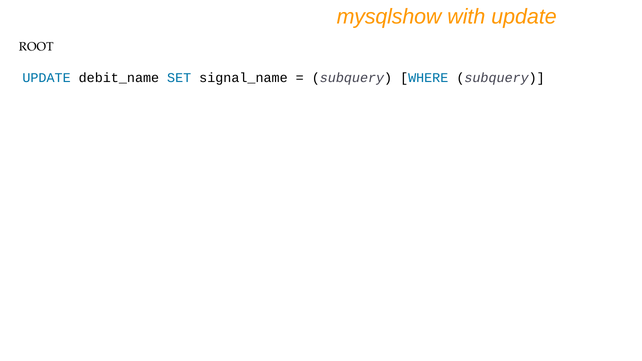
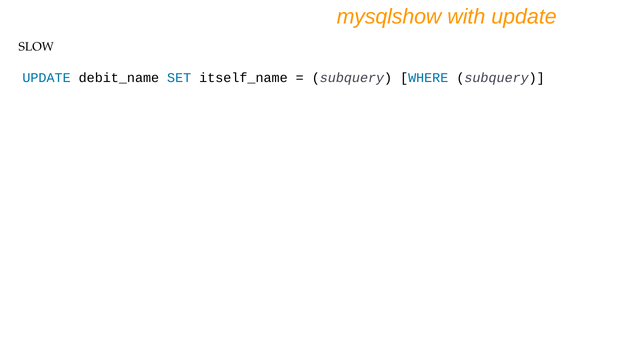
ROOT: ROOT -> SLOW (36, 47)
signal_name: signal_name -> itself_name (243, 78)
